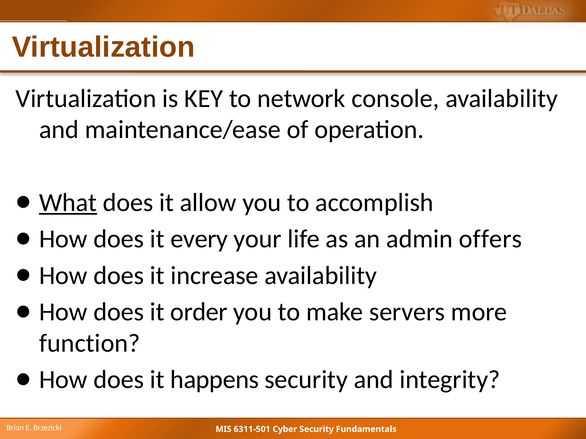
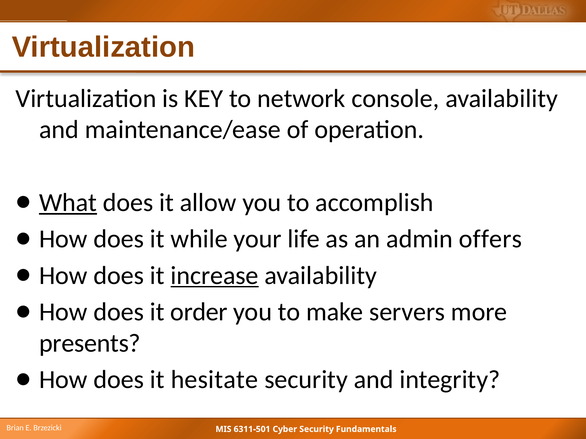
every: every -> while (199, 239)
increase underline: none -> present (215, 276)
function: function -> presents (90, 344)
happens: happens -> hesitate (214, 380)
